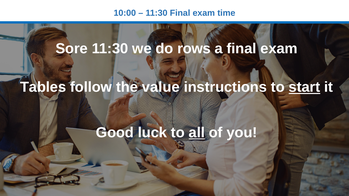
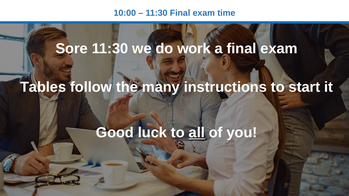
rows: rows -> work (194, 49)
value: value -> many (161, 87)
start underline: present -> none (304, 87)
